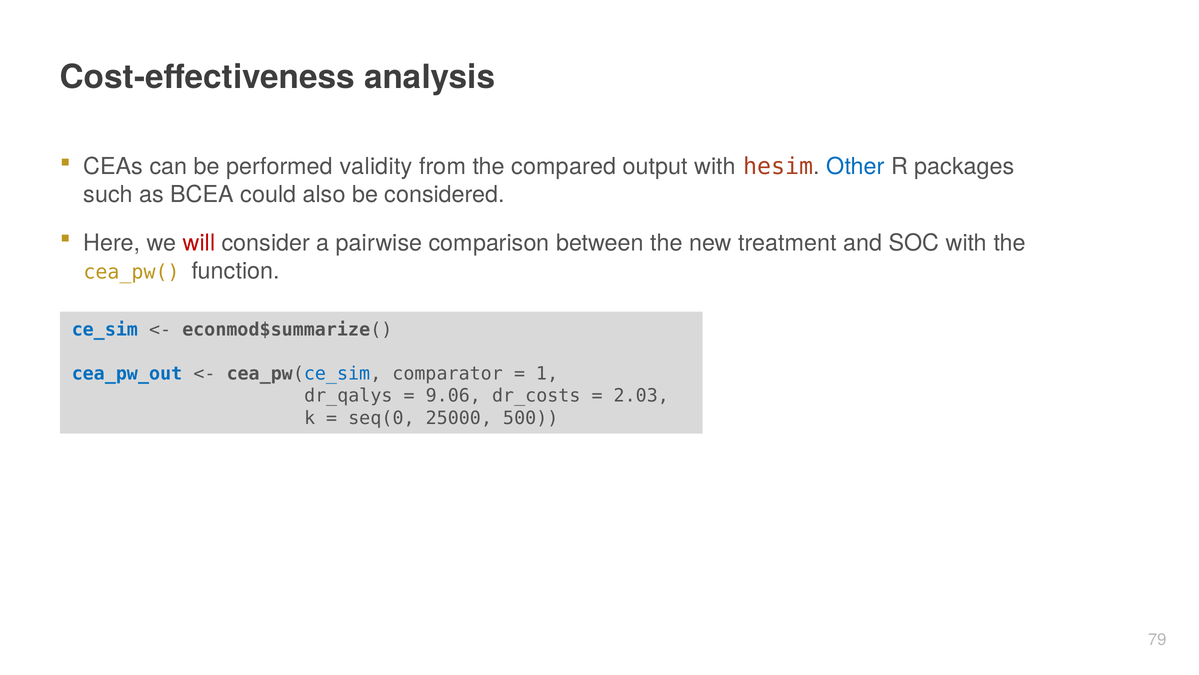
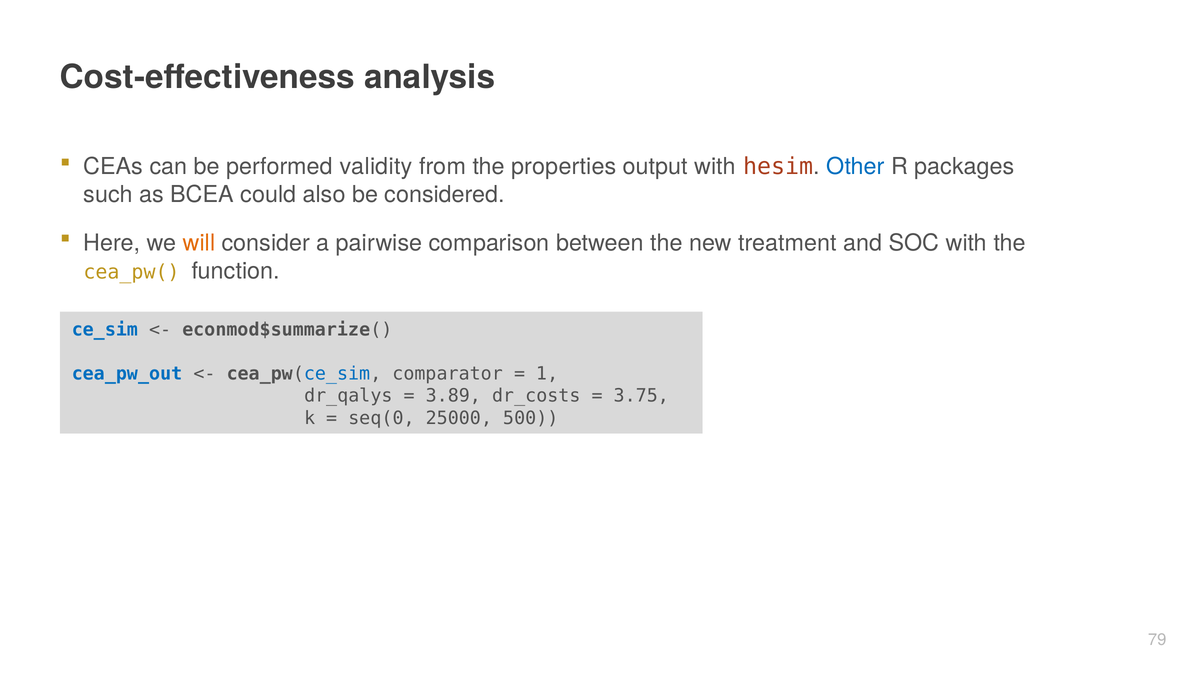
compared: compared -> properties (564, 167)
will colour: red -> orange (199, 243)
9.06: 9.06 -> 3.89 (453, 396)
2.03: 2.03 -> 3.75 (641, 396)
